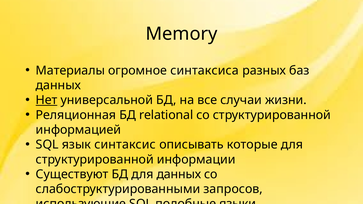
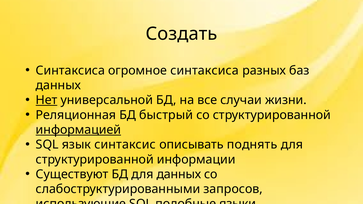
Memory: Memory -> Создать (181, 34)
Материалы: Материалы -> Синтаксиса (70, 71)
relational: relational -> быстрый (166, 115)
информацией underline: none -> present (78, 130)
которые: которые -> поднять (252, 145)
